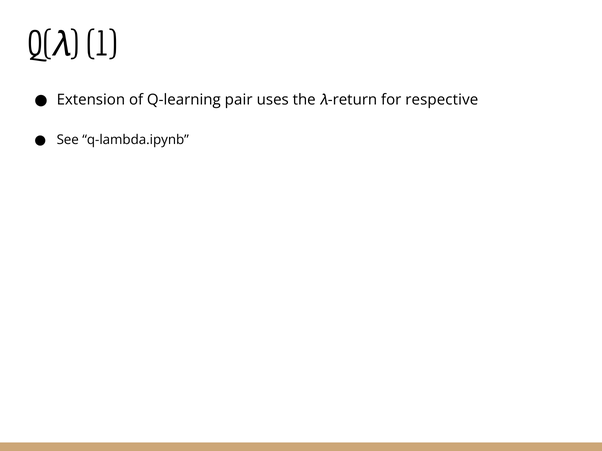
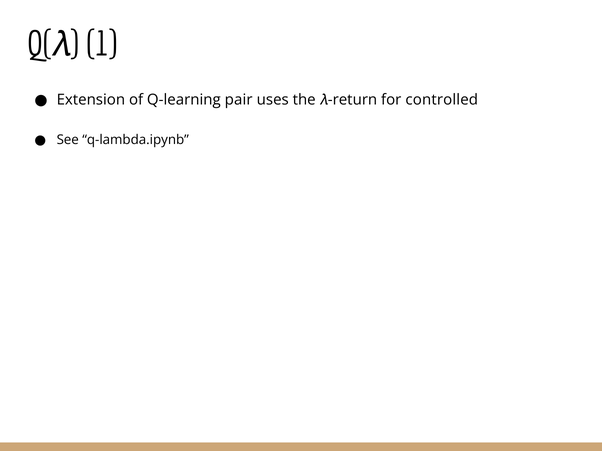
respective: respective -> controlled (442, 100)
